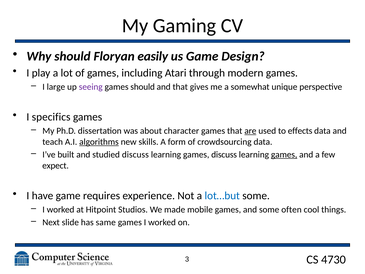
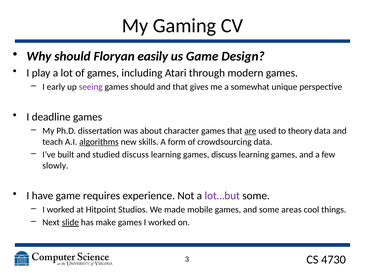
large: large -> early (56, 87)
specifics: specifics -> deadline (51, 117)
effects: effects -> theory (300, 131)
games underline: present -> none (284, 155)
expect: expect -> slowly (55, 165)
lot…but colour: blue -> purple (222, 196)
often: often -> areas (291, 209)
slide underline: none -> present (70, 222)
same: same -> make (106, 222)
